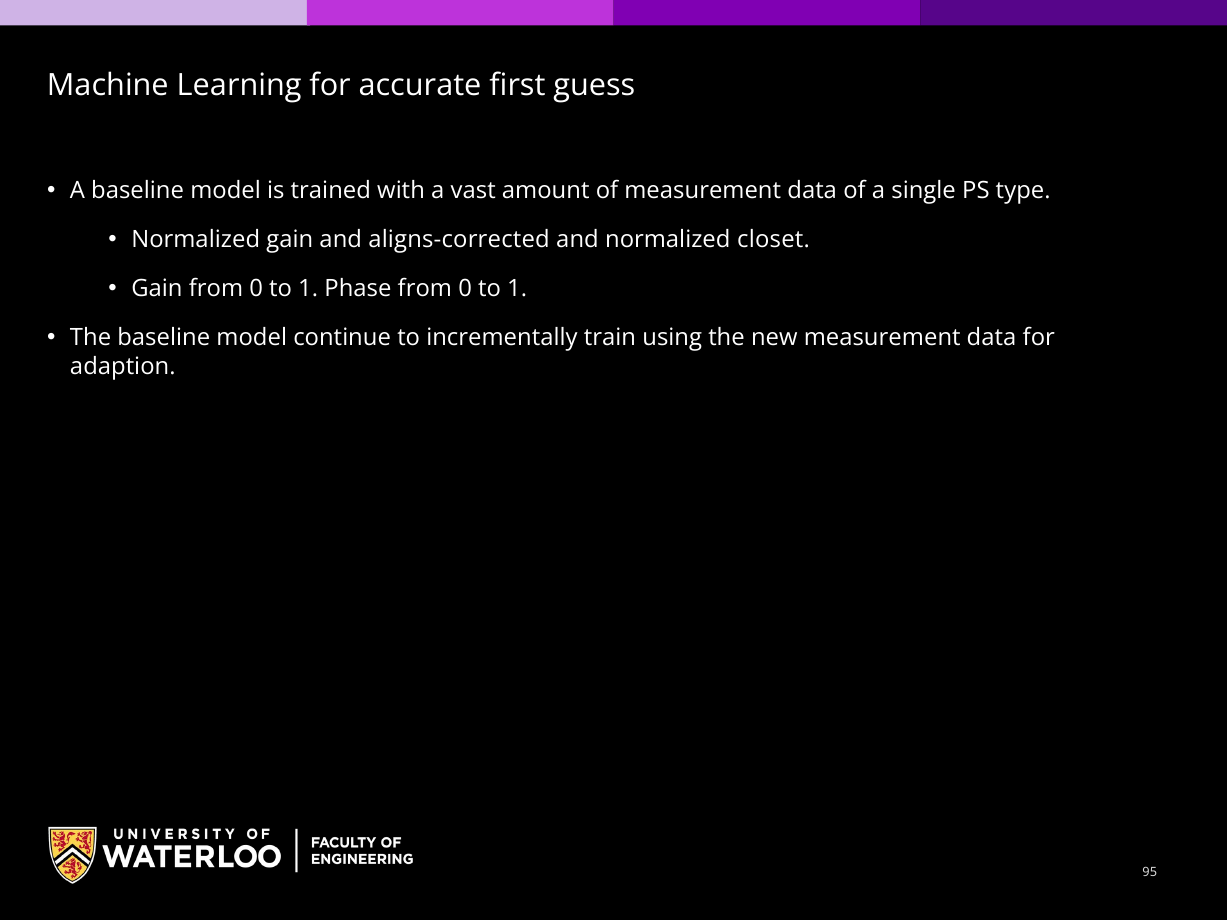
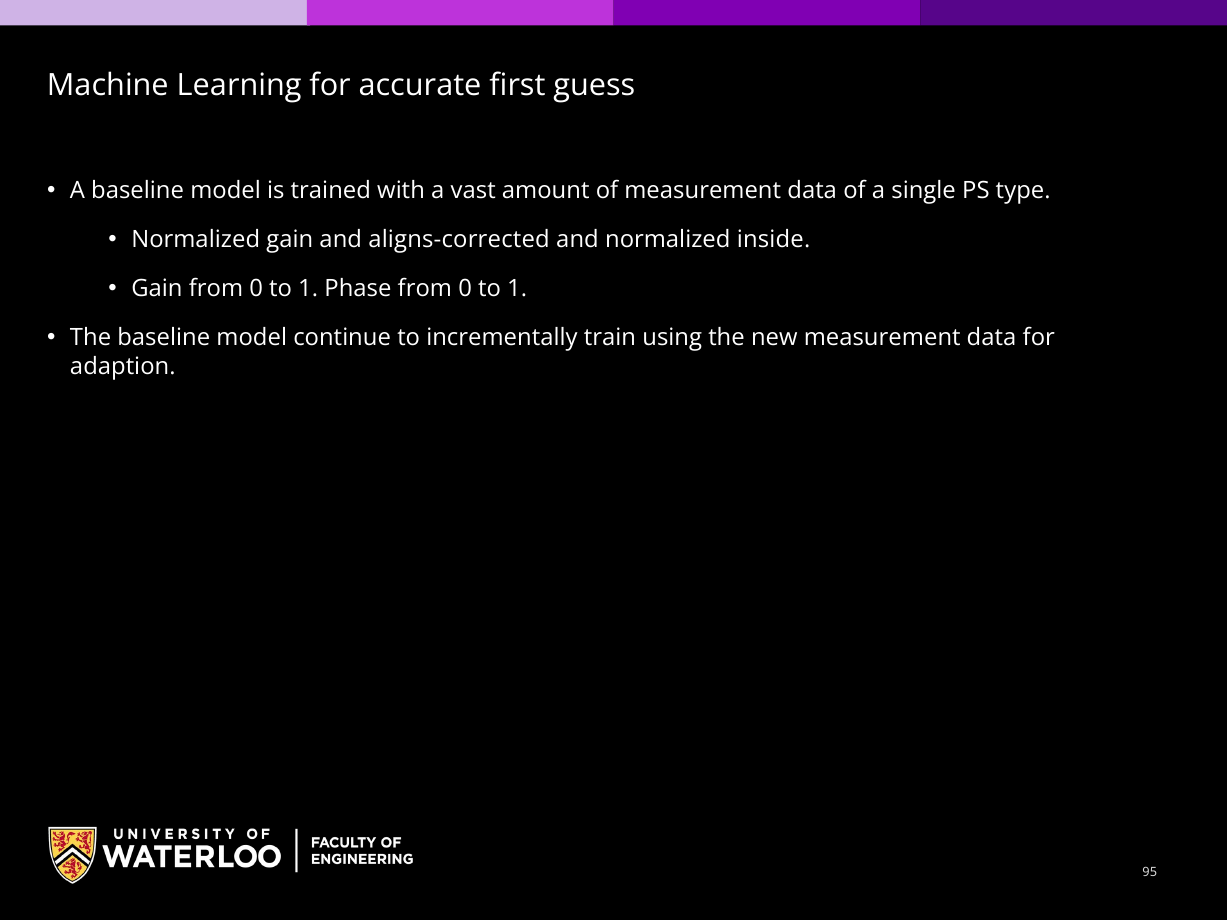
closet: closet -> inside (774, 240)
